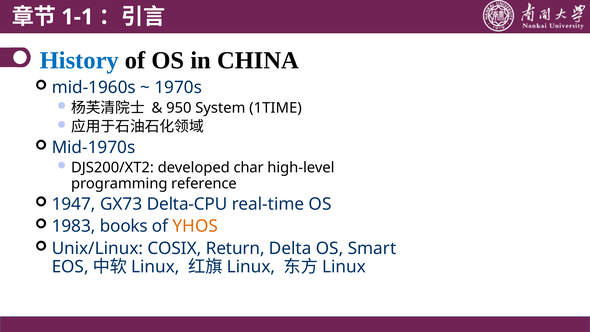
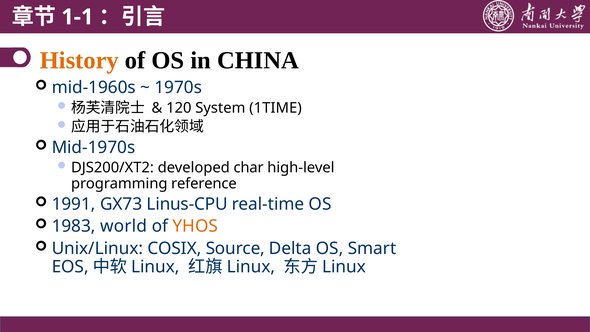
History colour: blue -> orange (79, 60)
950: 950 -> 120 (179, 108)
1947: 1947 -> 1991 (74, 204)
Delta-CPU: Delta-CPU -> Linus-CPU (187, 204)
books: books -> world (124, 226)
Return: Return -> Source (235, 248)
